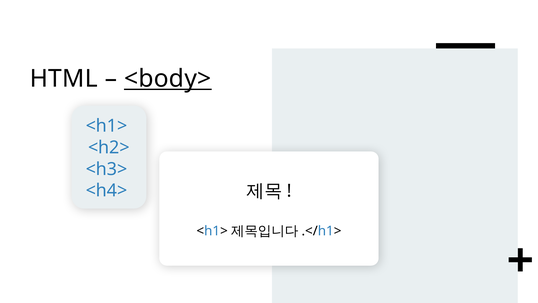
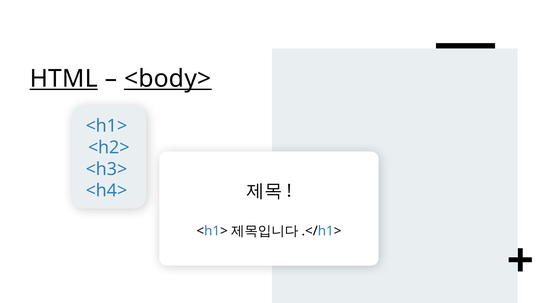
HTML underline: none -> present (64, 79)
